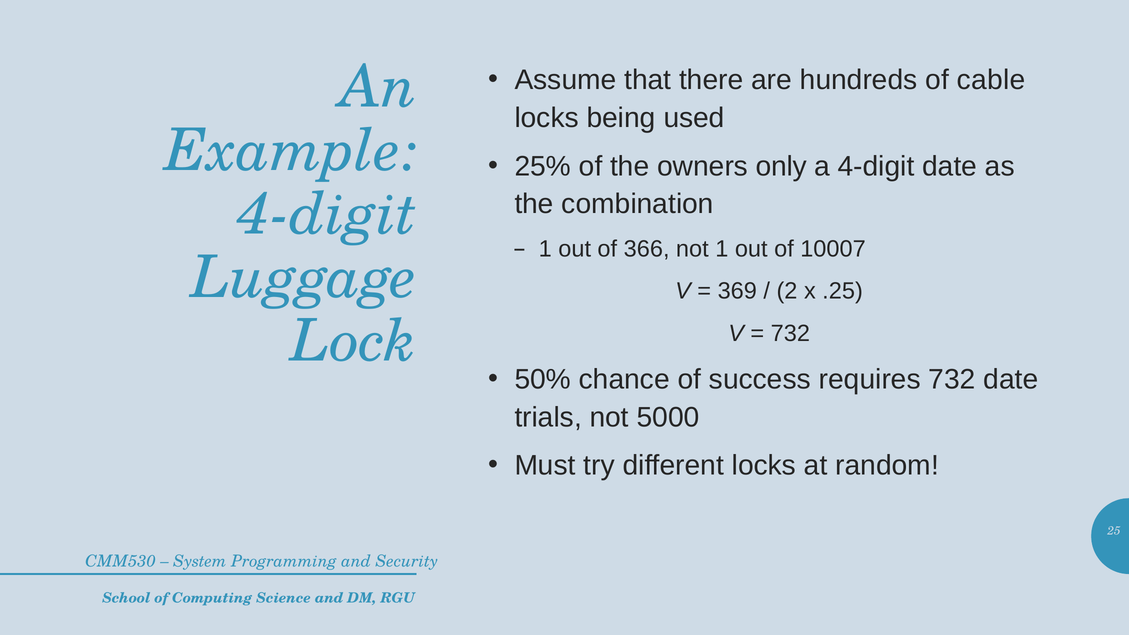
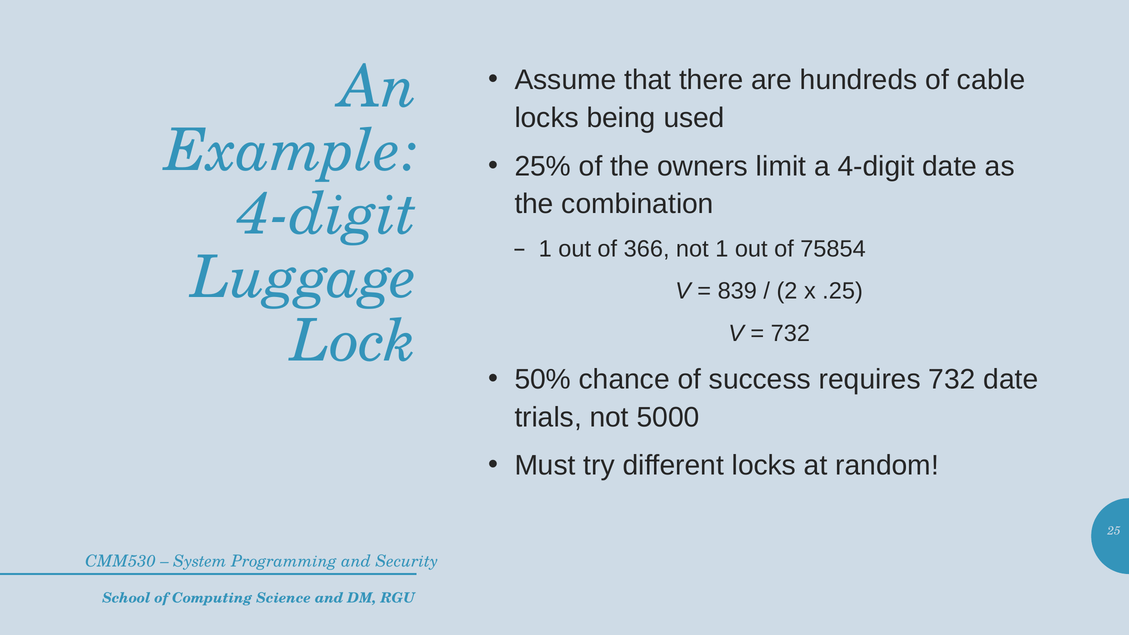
only: only -> limit (781, 166)
10007: 10007 -> 75854 (833, 249)
369: 369 -> 839 (737, 291)
